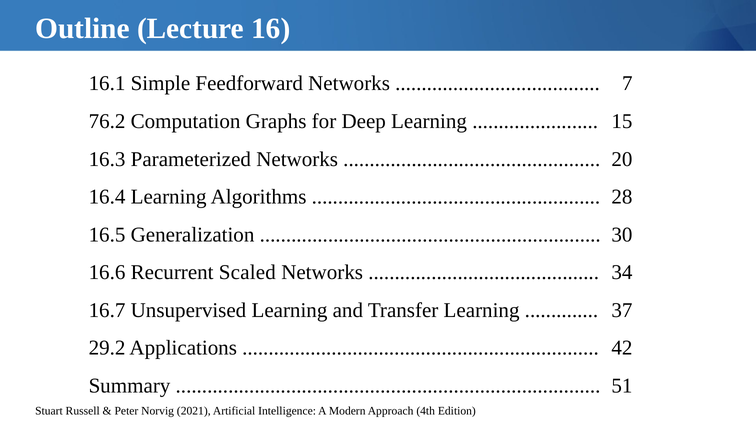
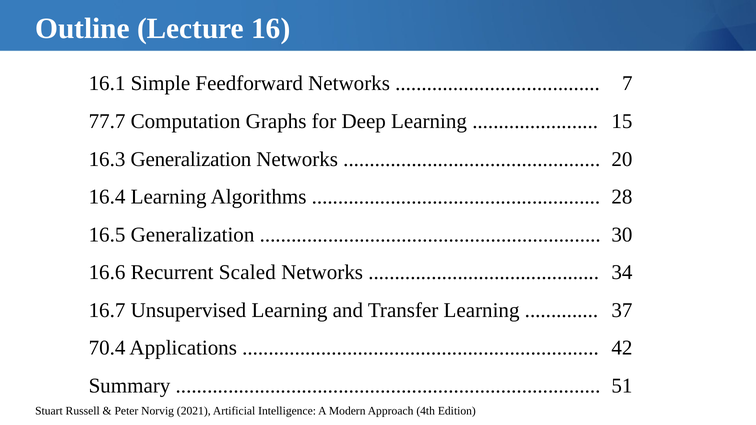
76.2: 76.2 -> 77.7 (107, 121)
16.3 Parameterized: Parameterized -> Generalization (191, 159)
29.2: 29.2 -> 70.4 (107, 348)
